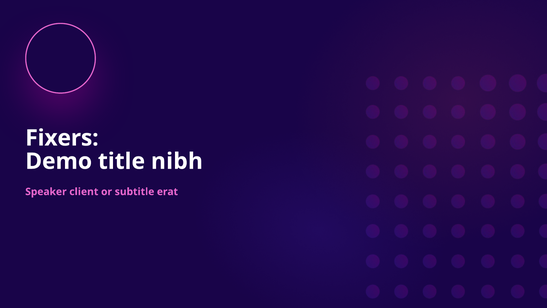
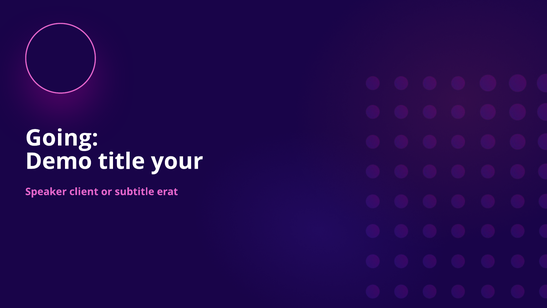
Fixers: Fixers -> Going (62, 138)
nibh: nibh -> your (177, 161)
